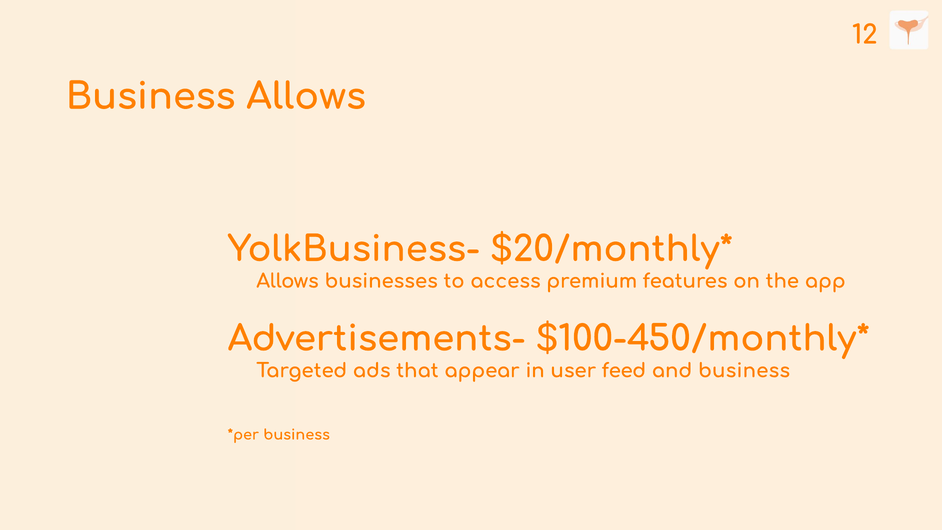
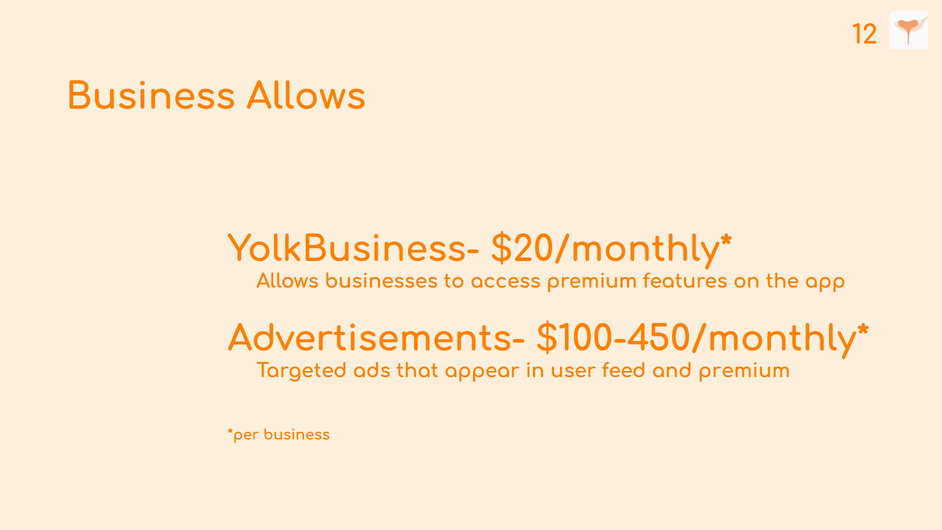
and business: business -> premium (744, 371)
